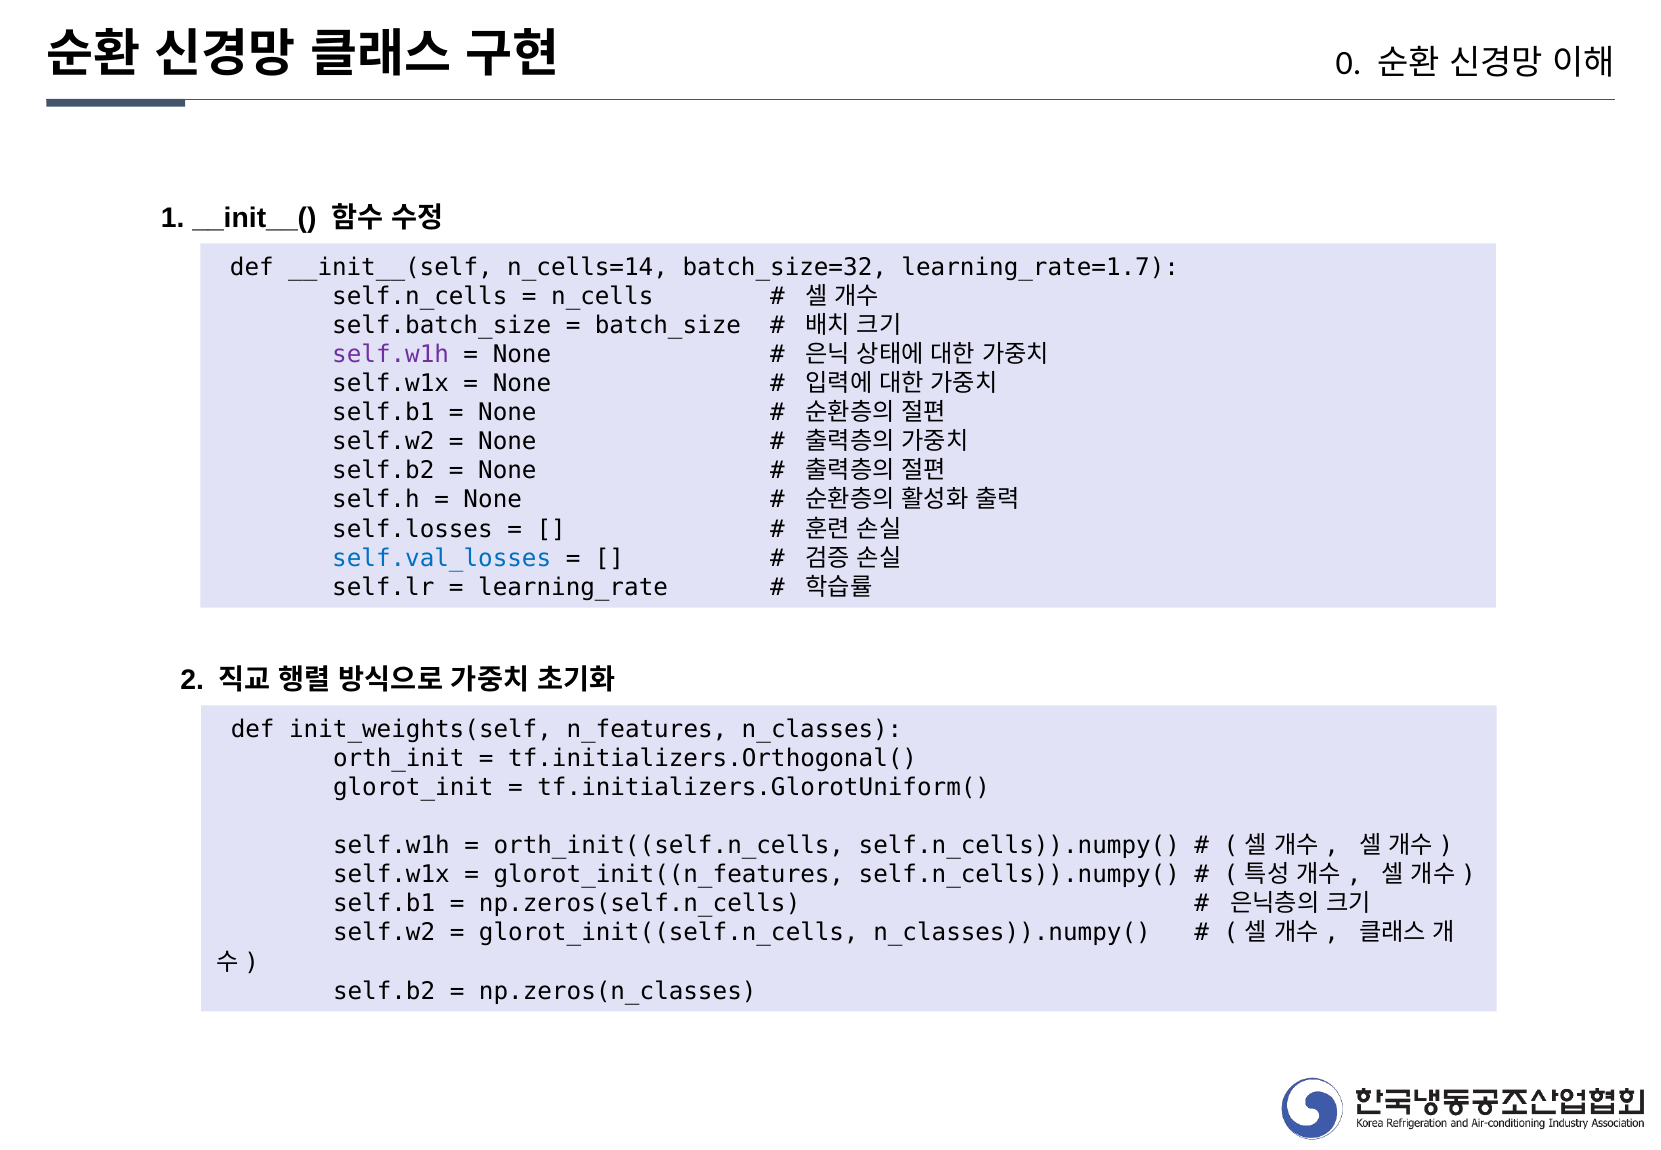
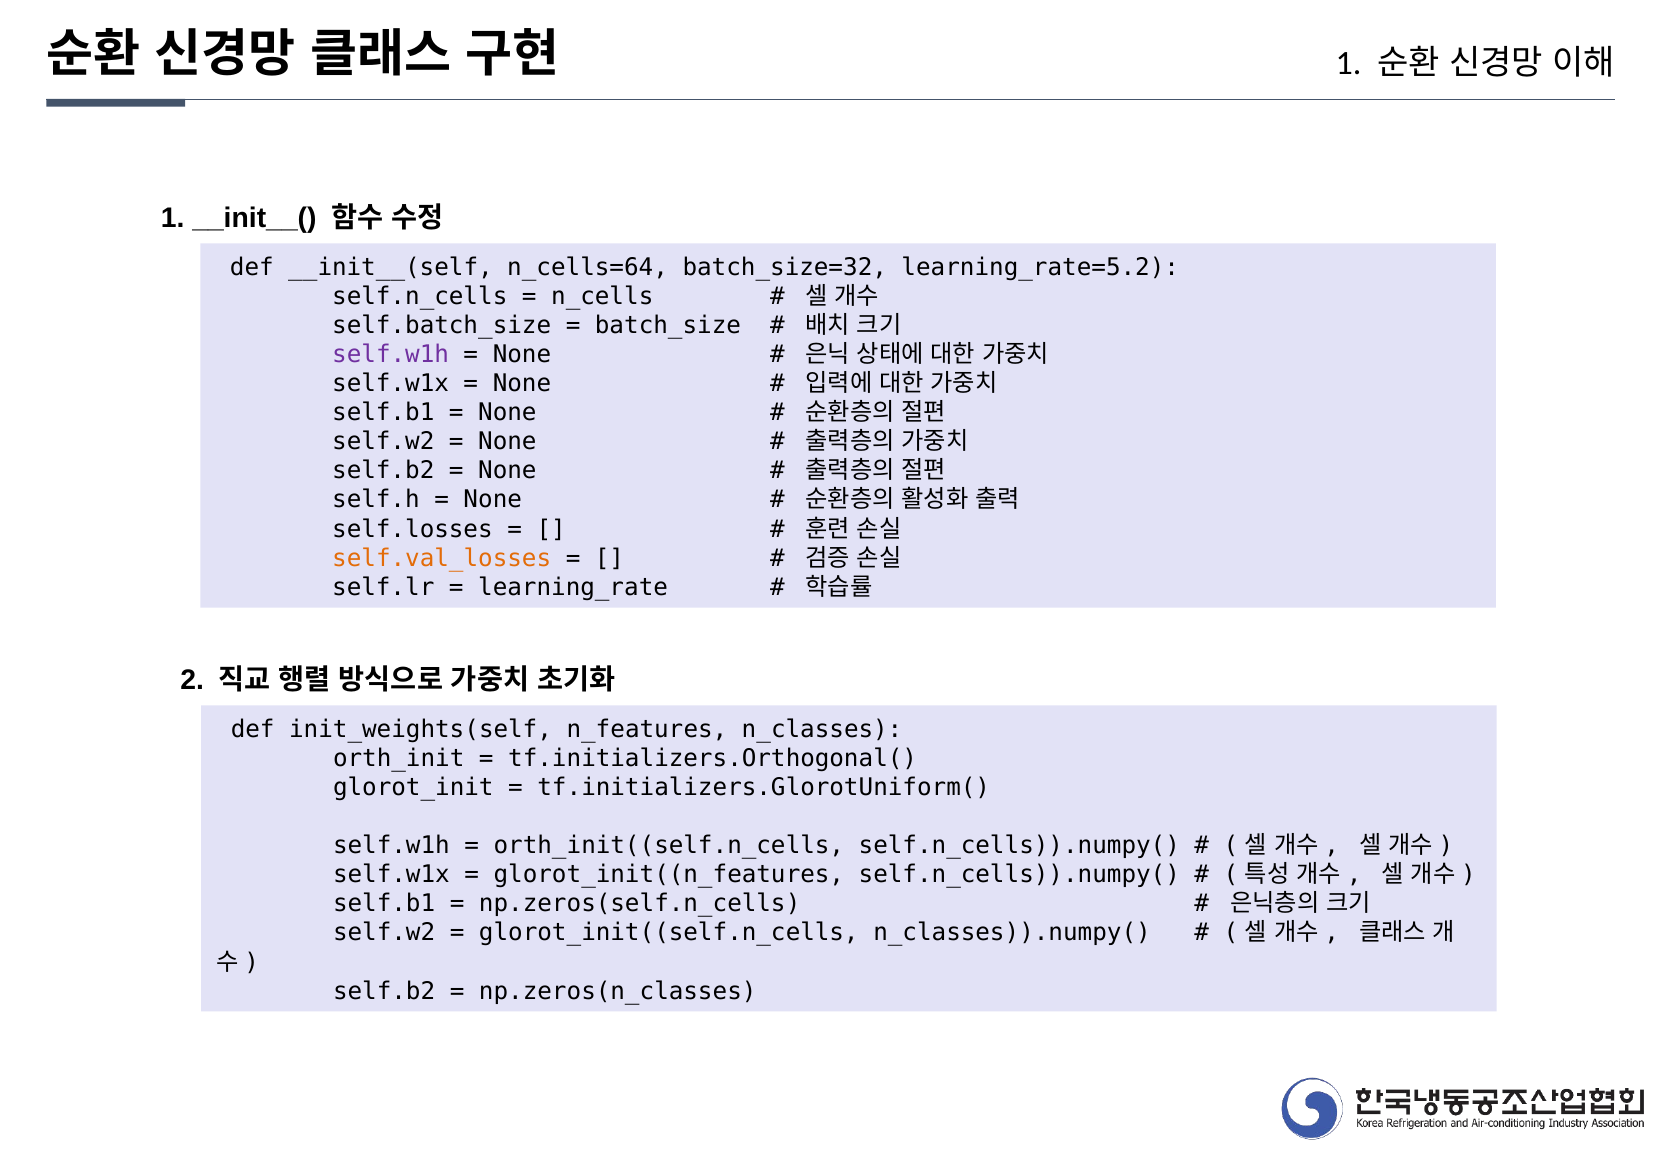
0: 0 -> 1 (1349, 63)
n_cells=14: n_cells=14 -> n_cells=64 (588, 267)
learning_rate=1.7: learning_rate=1.7 -> learning_rate=5.2 (1040, 267)
self.val_losses colour: blue -> orange (442, 558)
